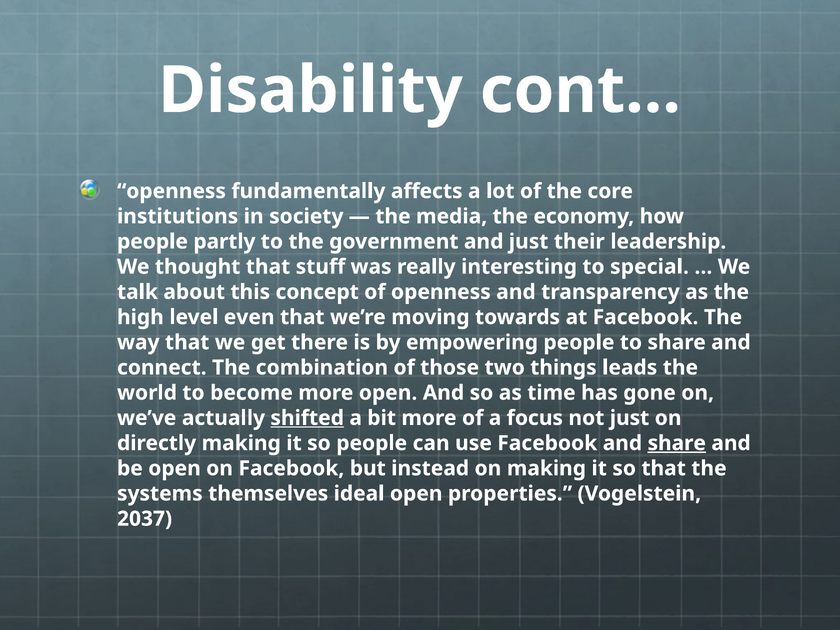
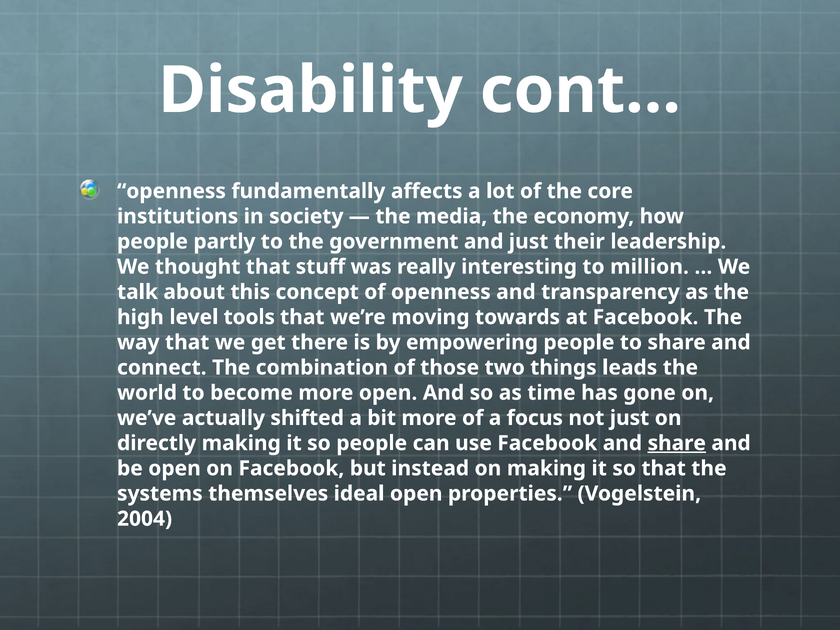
special: special -> million (650, 267)
even: even -> tools (249, 317)
shifted underline: present -> none (307, 418)
2037: 2037 -> 2004 (145, 519)
